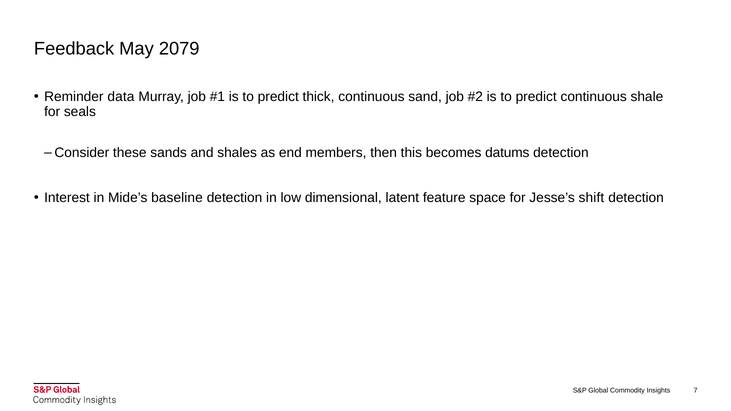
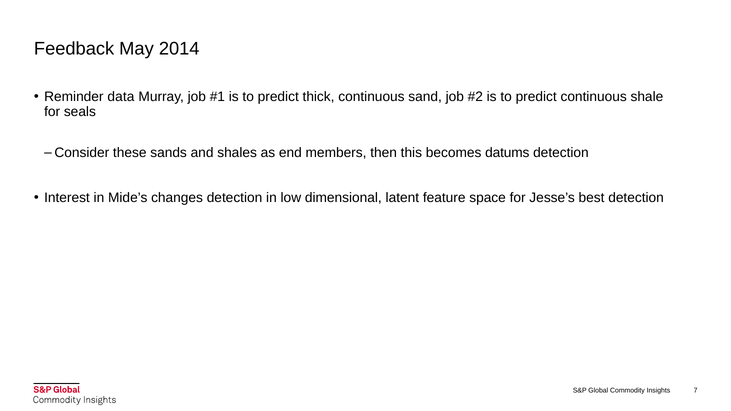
2079: 2079 -> 2014 (179, 49)
baseline: baseline -> changes (177, 198)
shift: shift -> best (592, 198)
